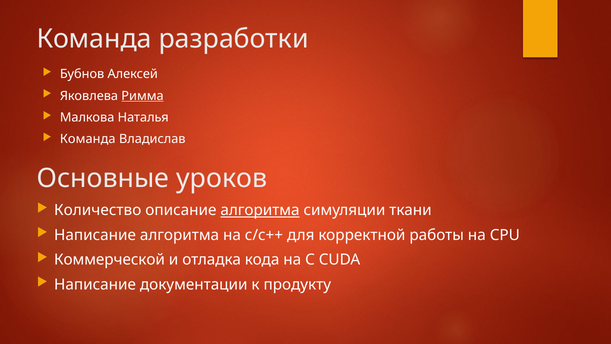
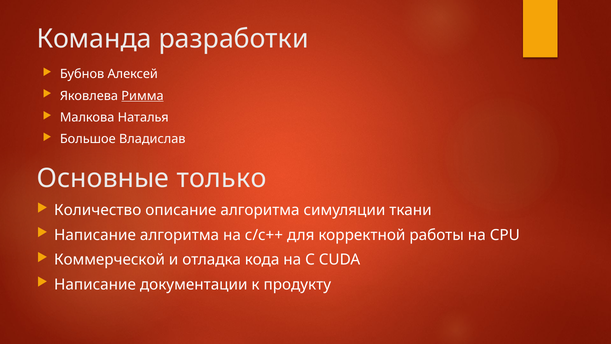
Команда: Команда -> Большое (88, 139)
уроков: уроков -> только (222, 178)
алгоритма underline: present -> none (260, 210)
